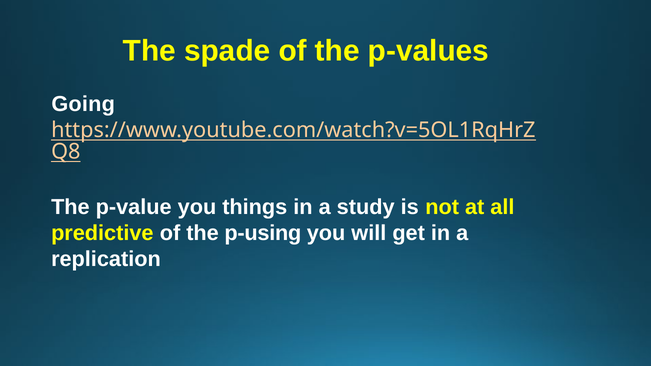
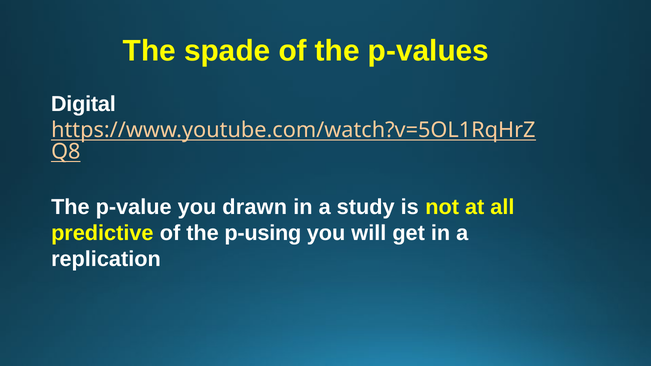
Going: Going -> Digital (83, 104)
things: things -> drawn (255, 207)
